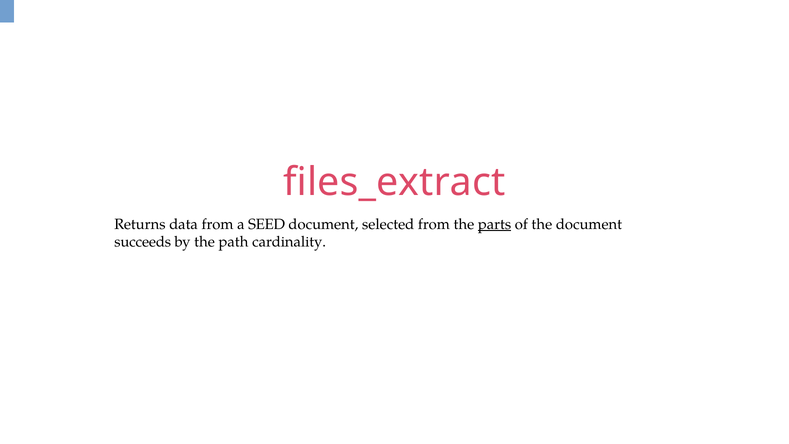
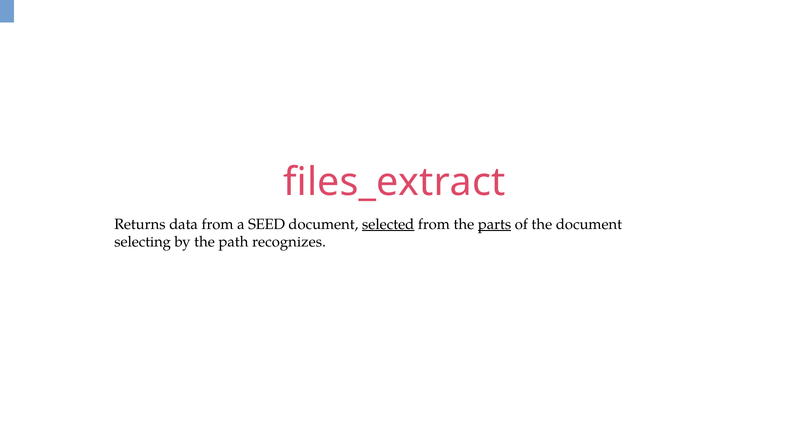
selected underline: none -> present (388, 224)
succeeds: succeeds -> selecting (143, 242)
cardinality: cardinality -> recognizes (289, 242)
